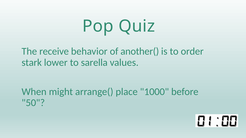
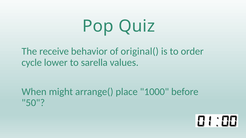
another(: another( -> original( (140, 52)
stark: stark -> cycle (32, 63)
